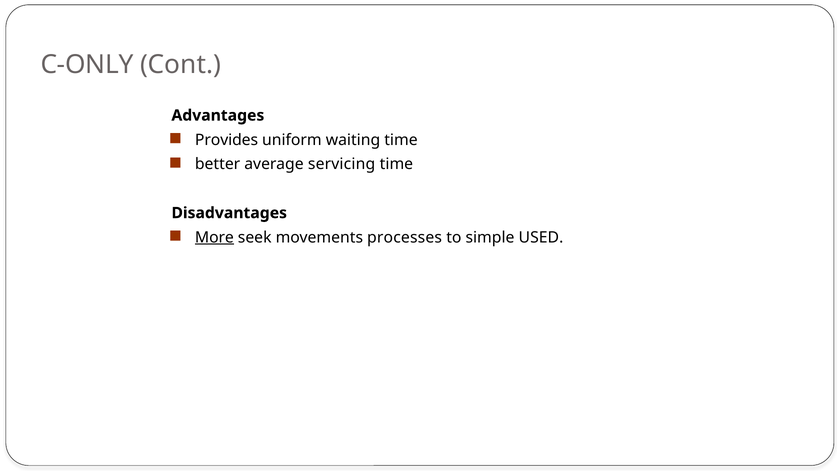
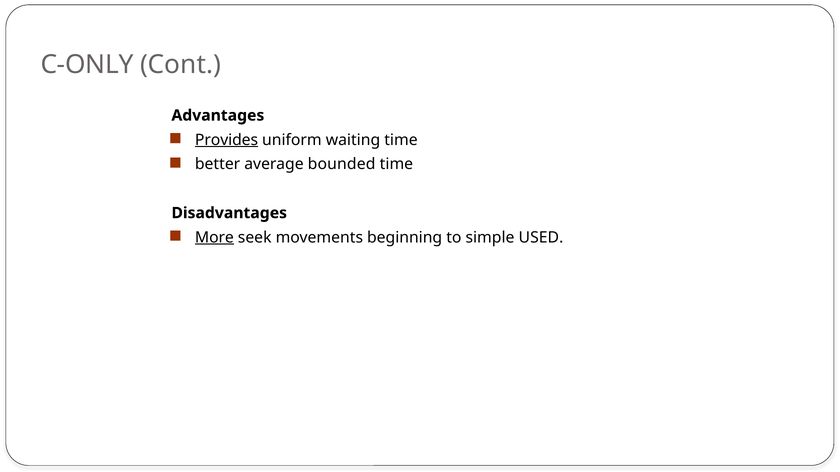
Provides underline: none -> present (227, 140)
servicing: servicing -> bounded (342, 164)
processes: processes -> beginning (405, 238)
